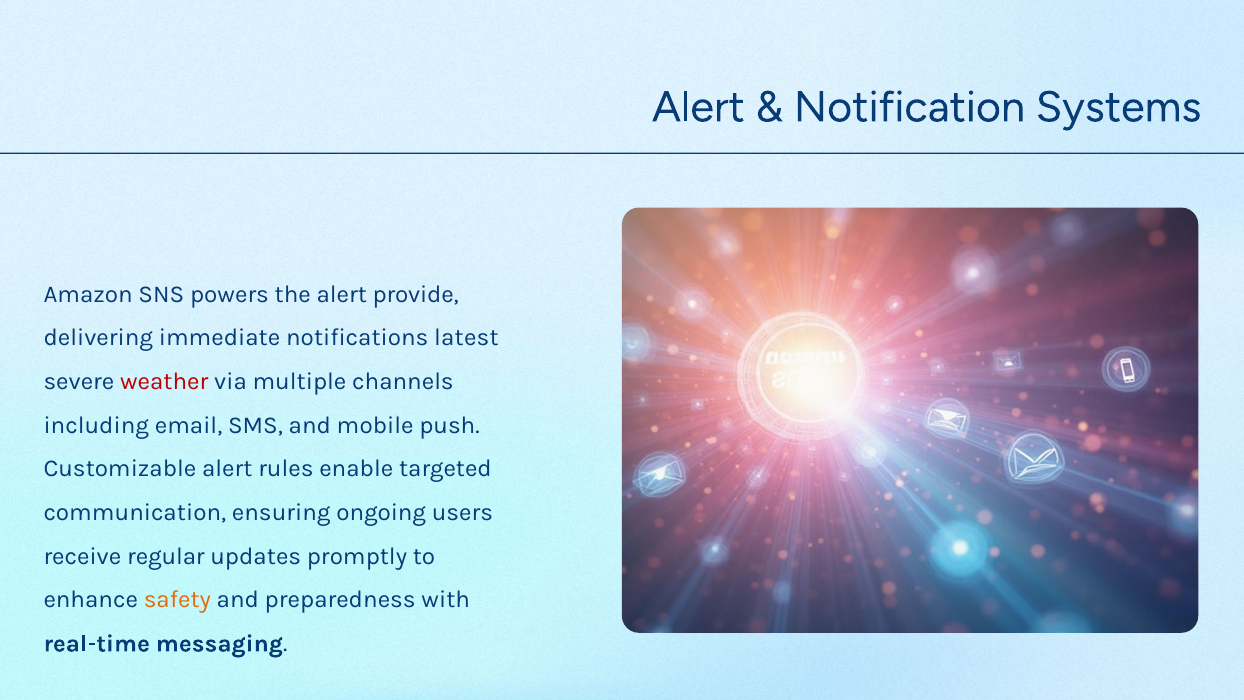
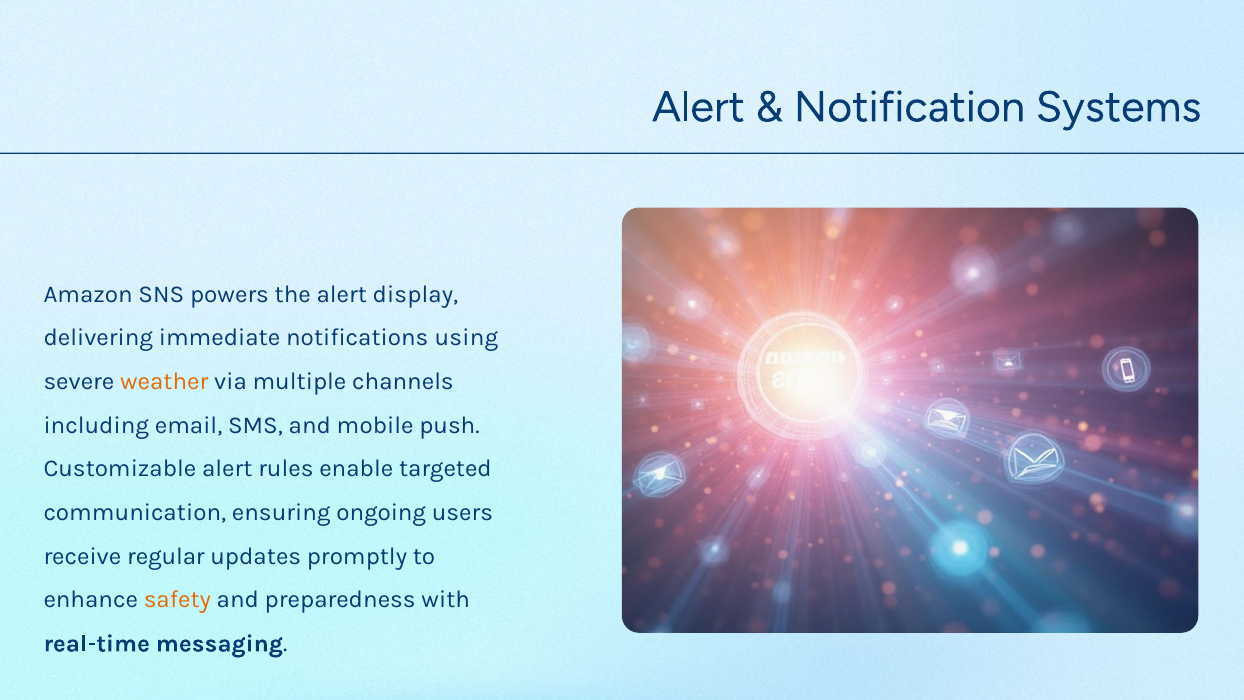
provide: provide -> display (415, 294)
latest: latest -> using (466, 338)
weather colour: red -> orange (164, 381)
